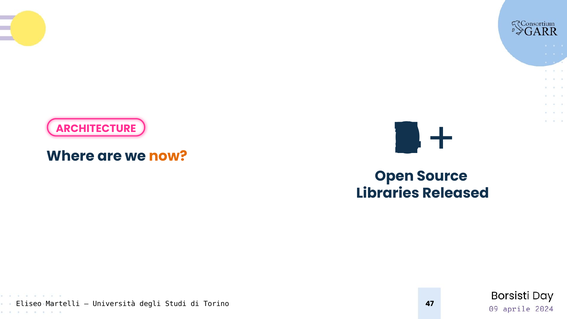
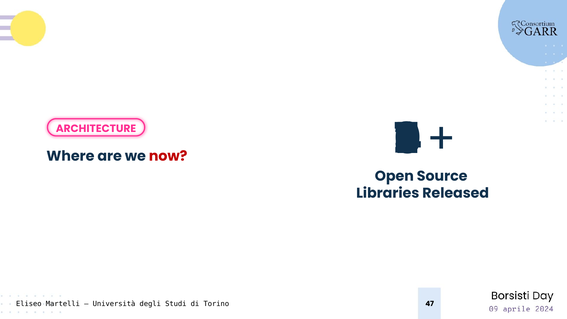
now colour: orange -> red (168, 156)
